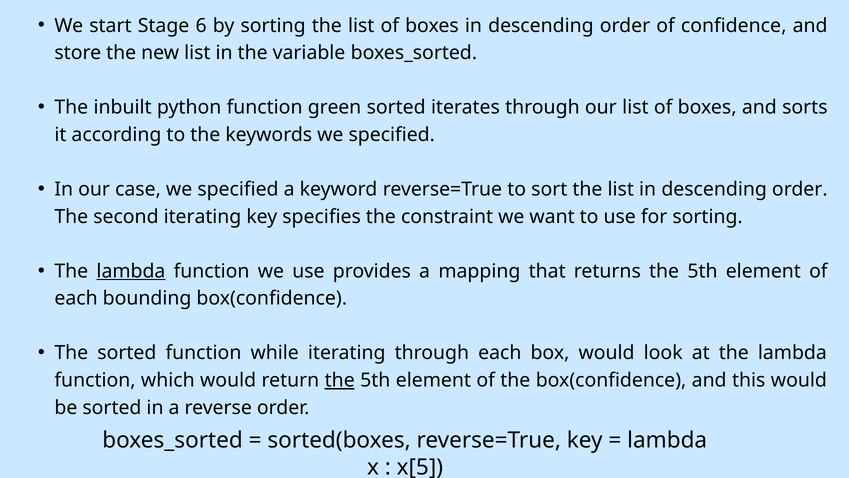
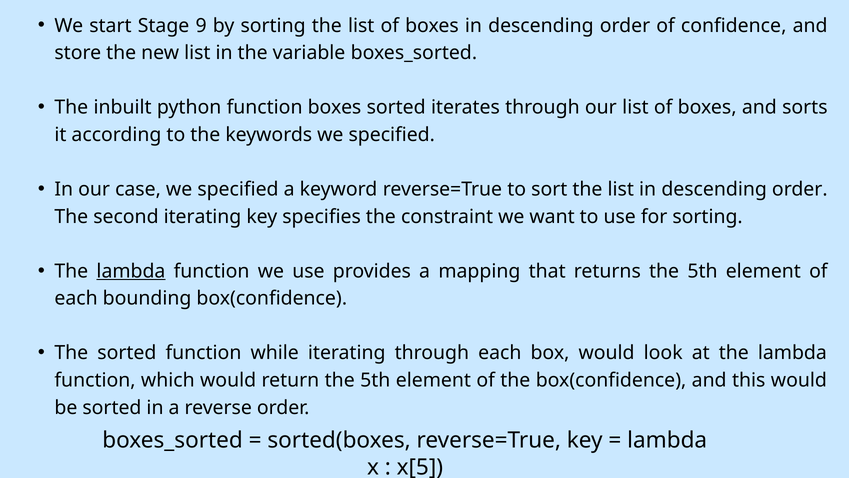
6: 6 -> 9 (201, 26)
function green: green -> boxes (335, 107)
the underline: present -> none (340, 380)
